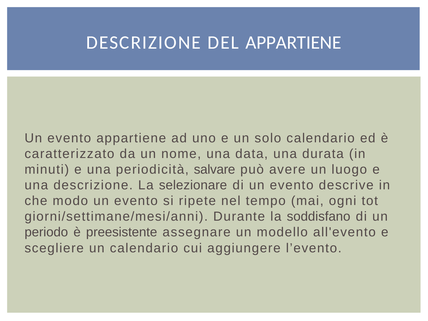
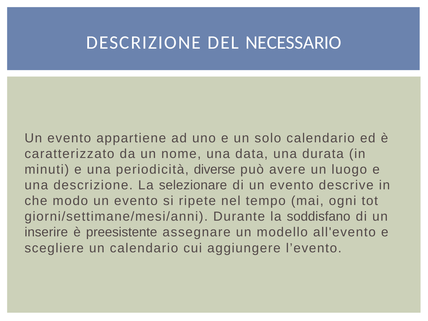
DEL APPARTIENE: APPARTIENE -> NECESSARIO (293, 43)
salvare: salvare -> diverse (215, 170)
periodo: periodo -> inserire (46, 232)
